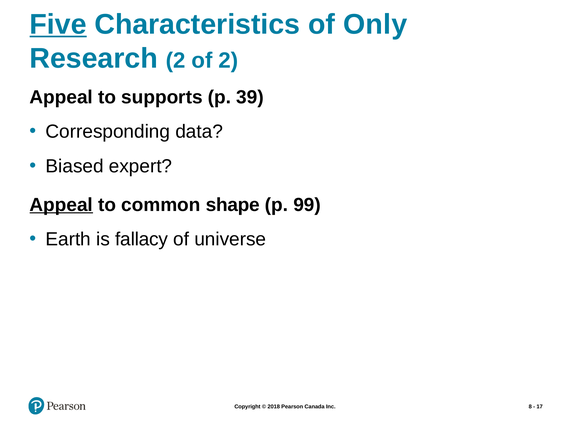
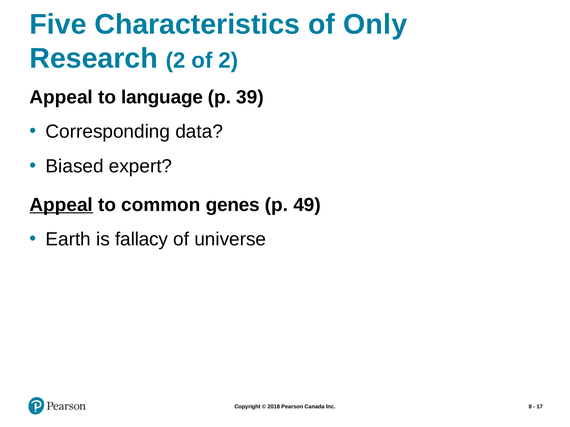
Five underline: present -> none (58, 24)
supports: supports -> language (162, 97)
shape: shape -> genes (233, 205)
99: 99 -> 49 (307, 205)
